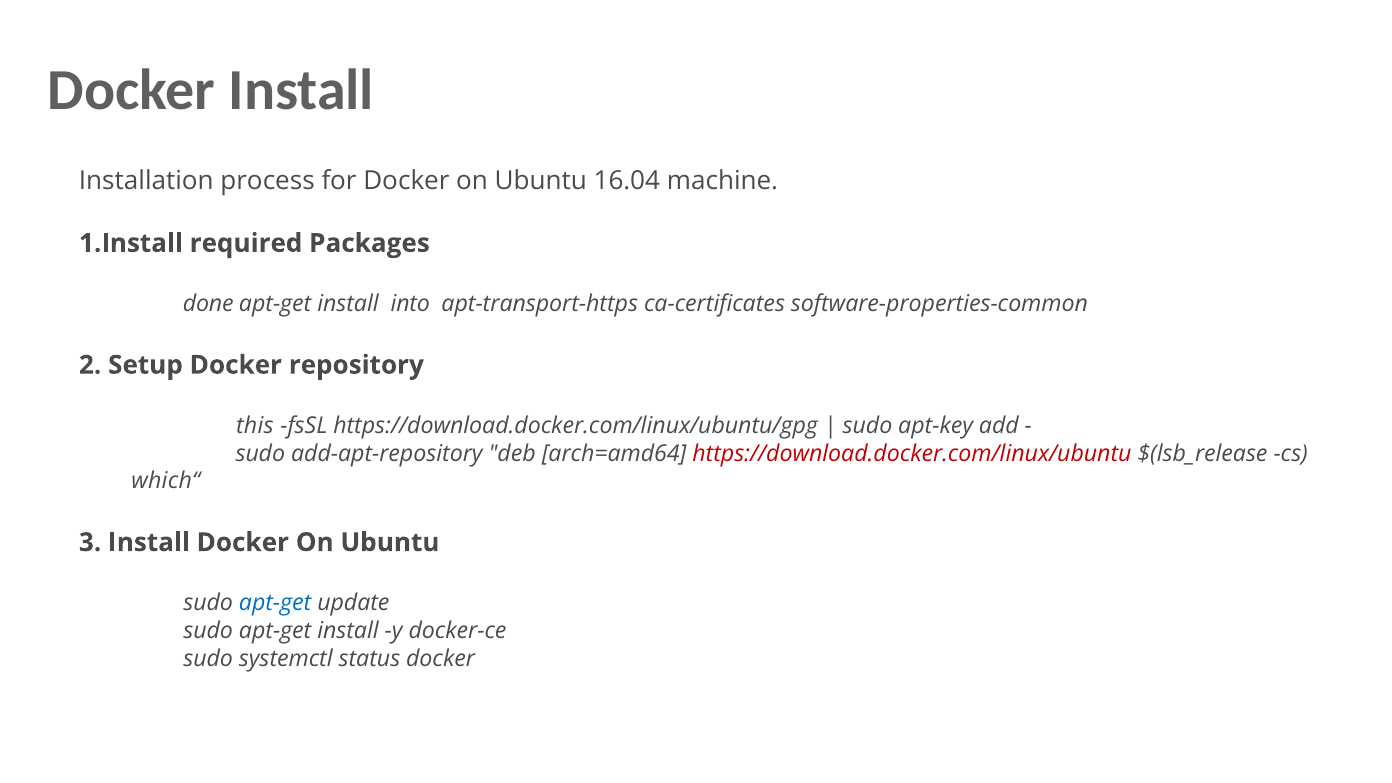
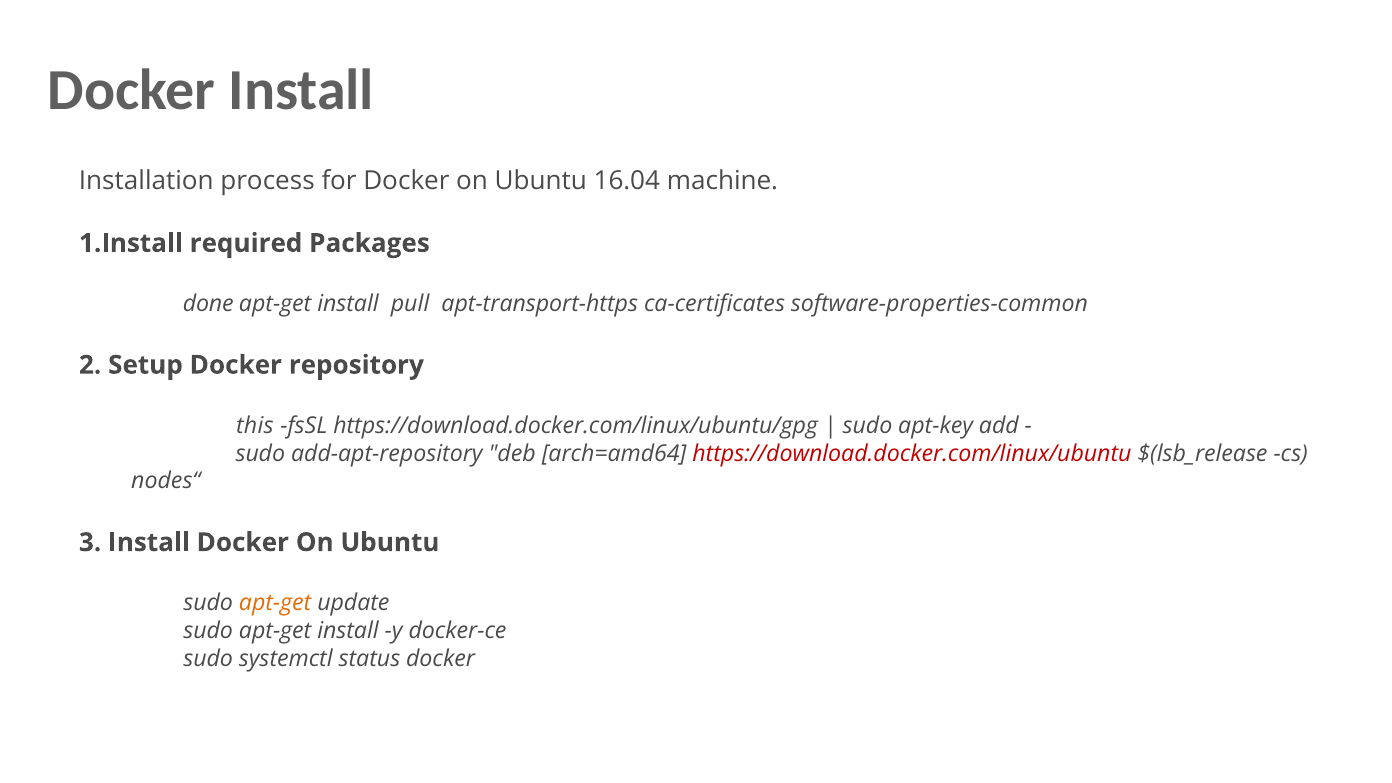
into: into -> pull (410, 304)
which“: which“ -> nodes“ (166, 481)
apt-get colour: blue -> orange (275, 603)
